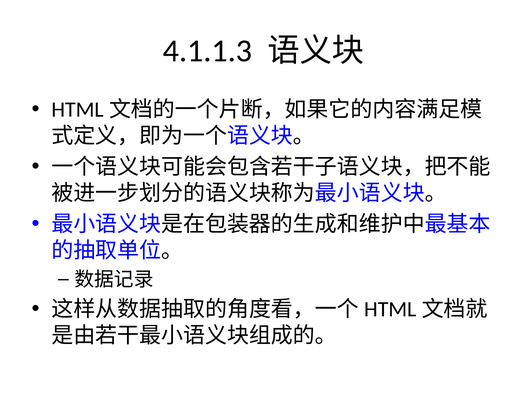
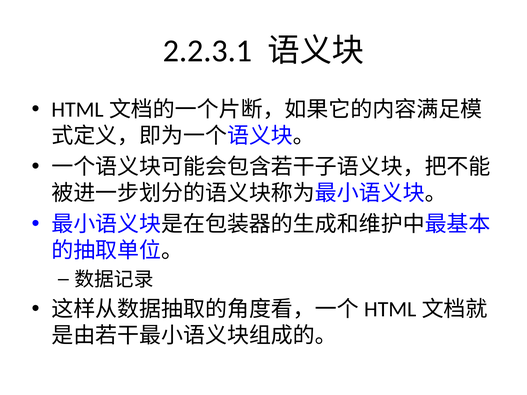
4.1.1.3: 4.1.1.3 -> 2.2.3.1 (208, 51)
